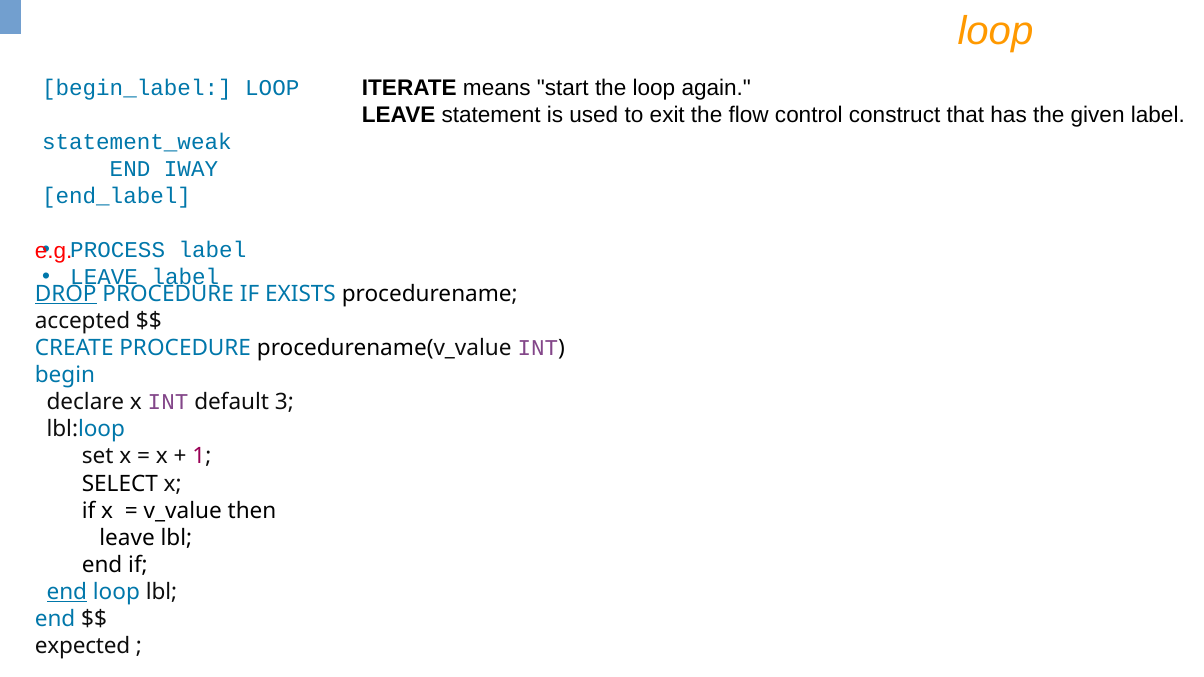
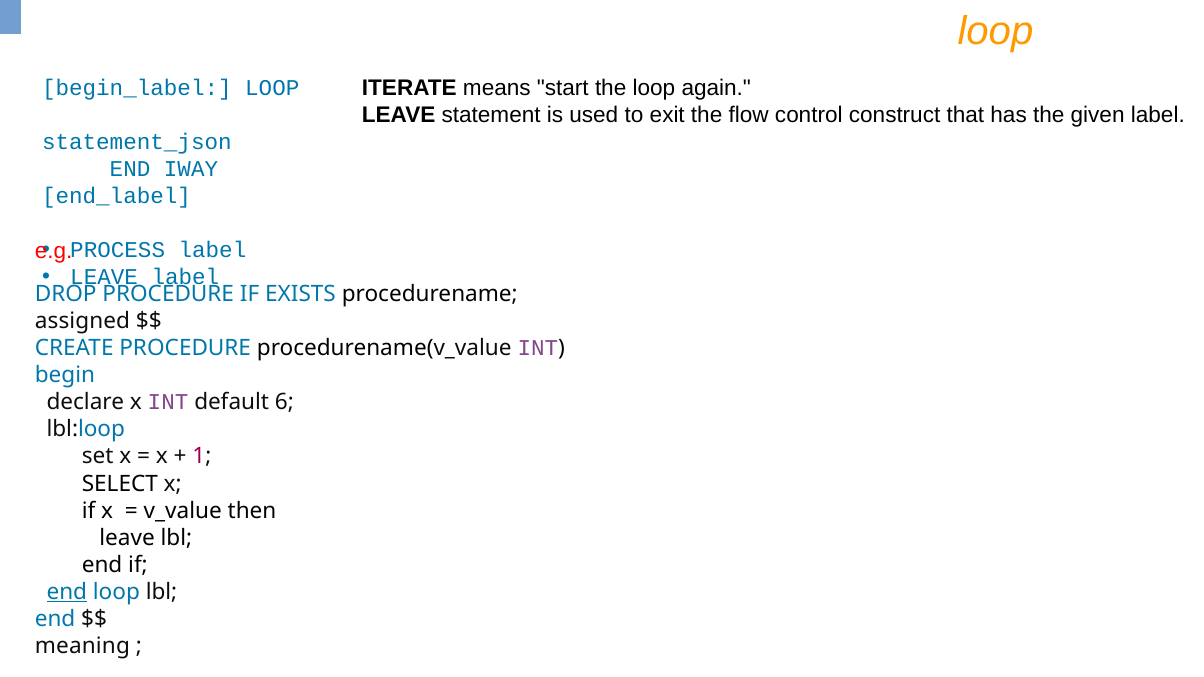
statement_weak: statement_weak -> statement_json (137, 142)
DROP underline: present -> none (66, 294)
accepted: accepted -> assigned (82, 321)
3: 3 -> 6 (284, 403)
expected: expected -> meaning (82, 646)
